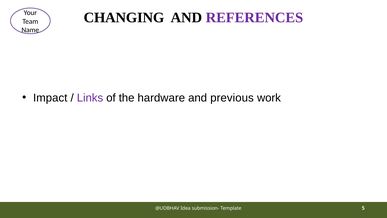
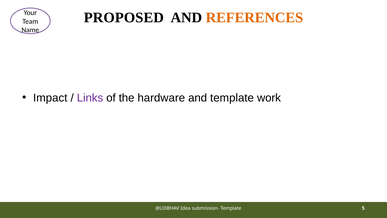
CHANGING: CHANGING -> PROPOSED (124, 18)
REFERENCES colour: purple -> orange (254, 18)
and previous: previous -> template (232, 98)
